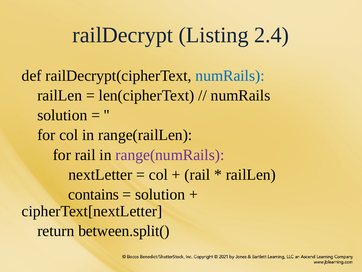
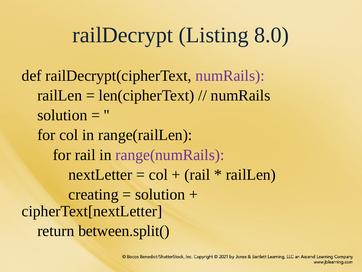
2.4: 2.4 -> 8.0 (272, 35)
numRails colour: blue -> purple (230, 76)
contains: contains -> creating (93, 194)
